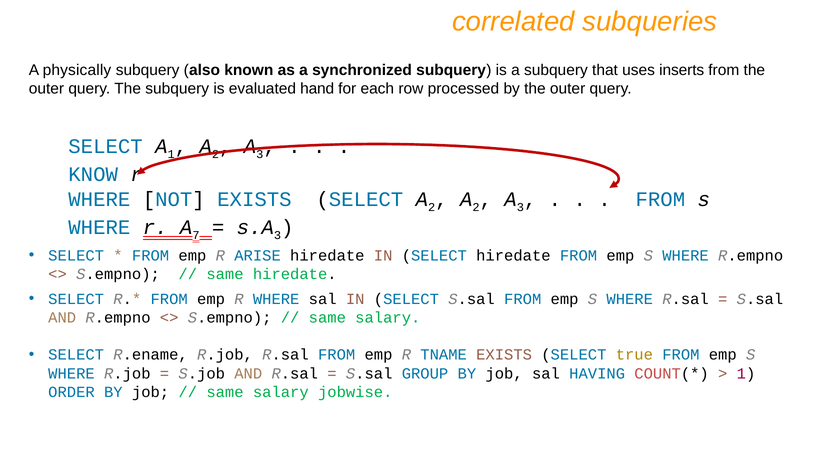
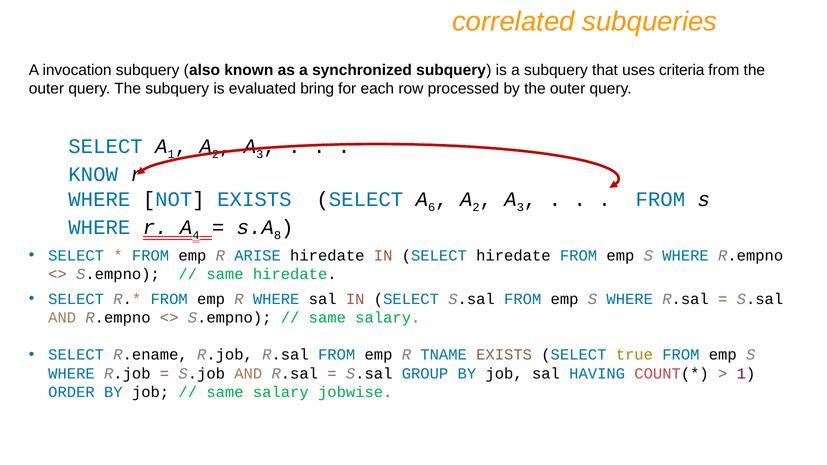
physically: physically -> invocation (77, 70)
inserts: inserts -> criteria (682, 70)
hand: hand -> bring (317, 89)
SELECT A 2: 2 -> 6 (432, 207)
7: 7 -> 4 (196, 236)
3: 3 -> 8 (278, 236)
